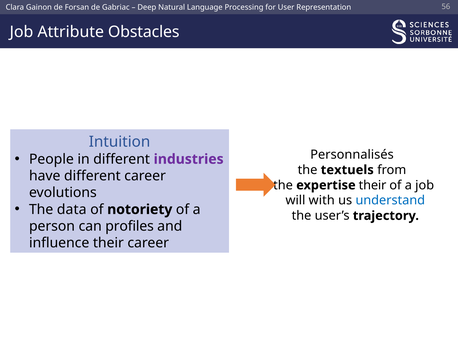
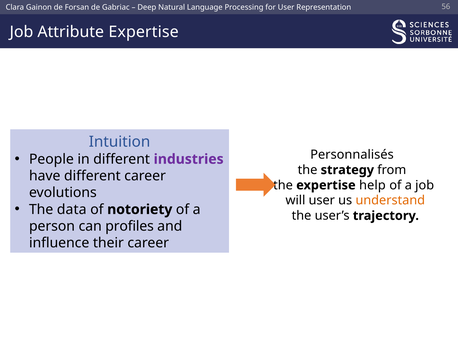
Attribute Obstacles: Obstacles -> Expertise (144, 32)
textuels: textuels -> strategy (347, 170)
expertise their: their -> help (372, 185)
will with: with -> user (322, 201)
understand colour: blue -> orange (390, 201)
